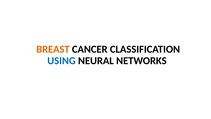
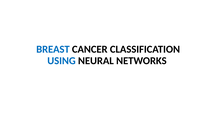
BREAST colour: orange -> blue (53, 49)
